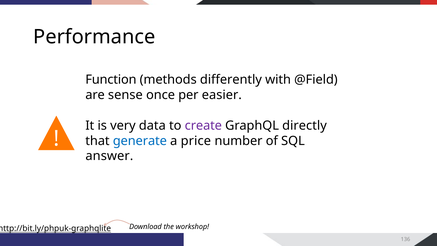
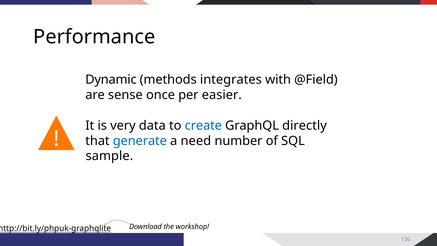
Function: Function -> Dynamic (111, 79)
differently: differently -> integrates (231, 79)
create colour: purple -> blue (203, 125)
price: price -> need (196, 141)
answer: answer -> sample (109, 156)
